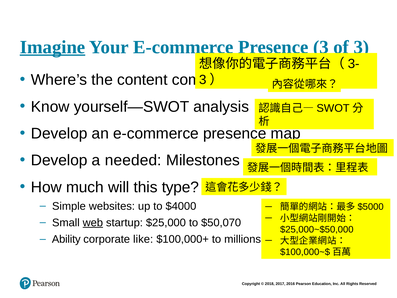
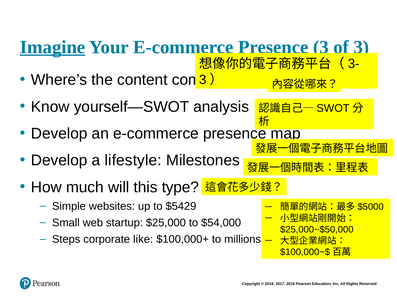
needed: needed -> lifestyle (133, 160)
$4000: $4000 -> $5429 (181, 206)
web underline: present -> none (93, 222)
$50,070: $50,070 -> $54,000 (221, 222)
Ability: Ability -> Steps (66, 239)
